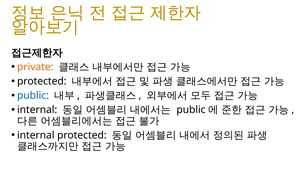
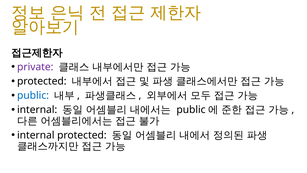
private colour: orange -> purple (35, 67)
